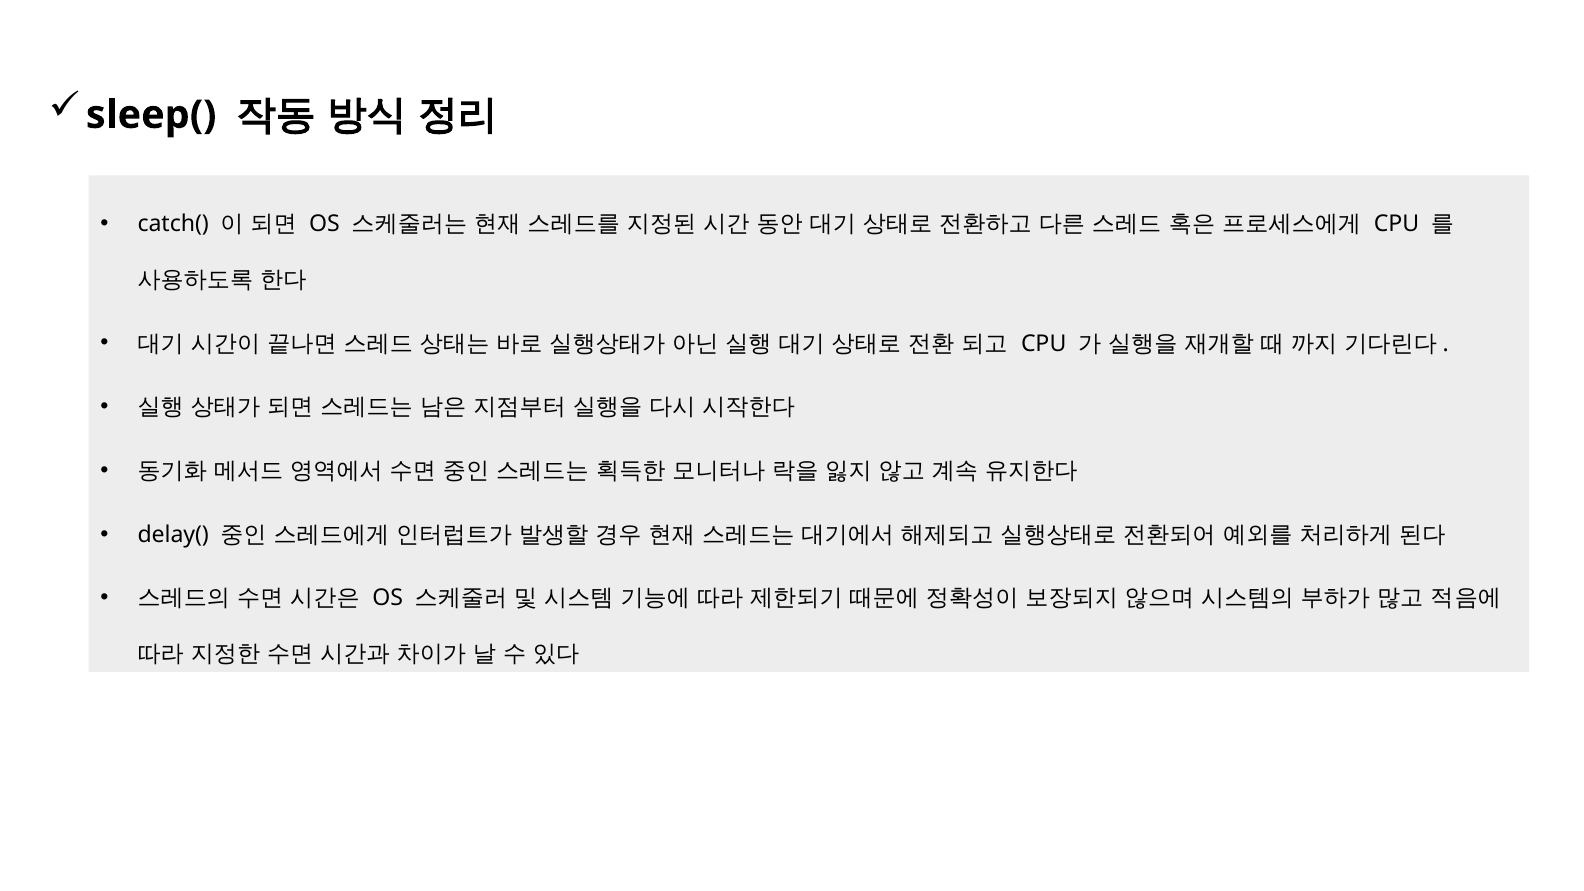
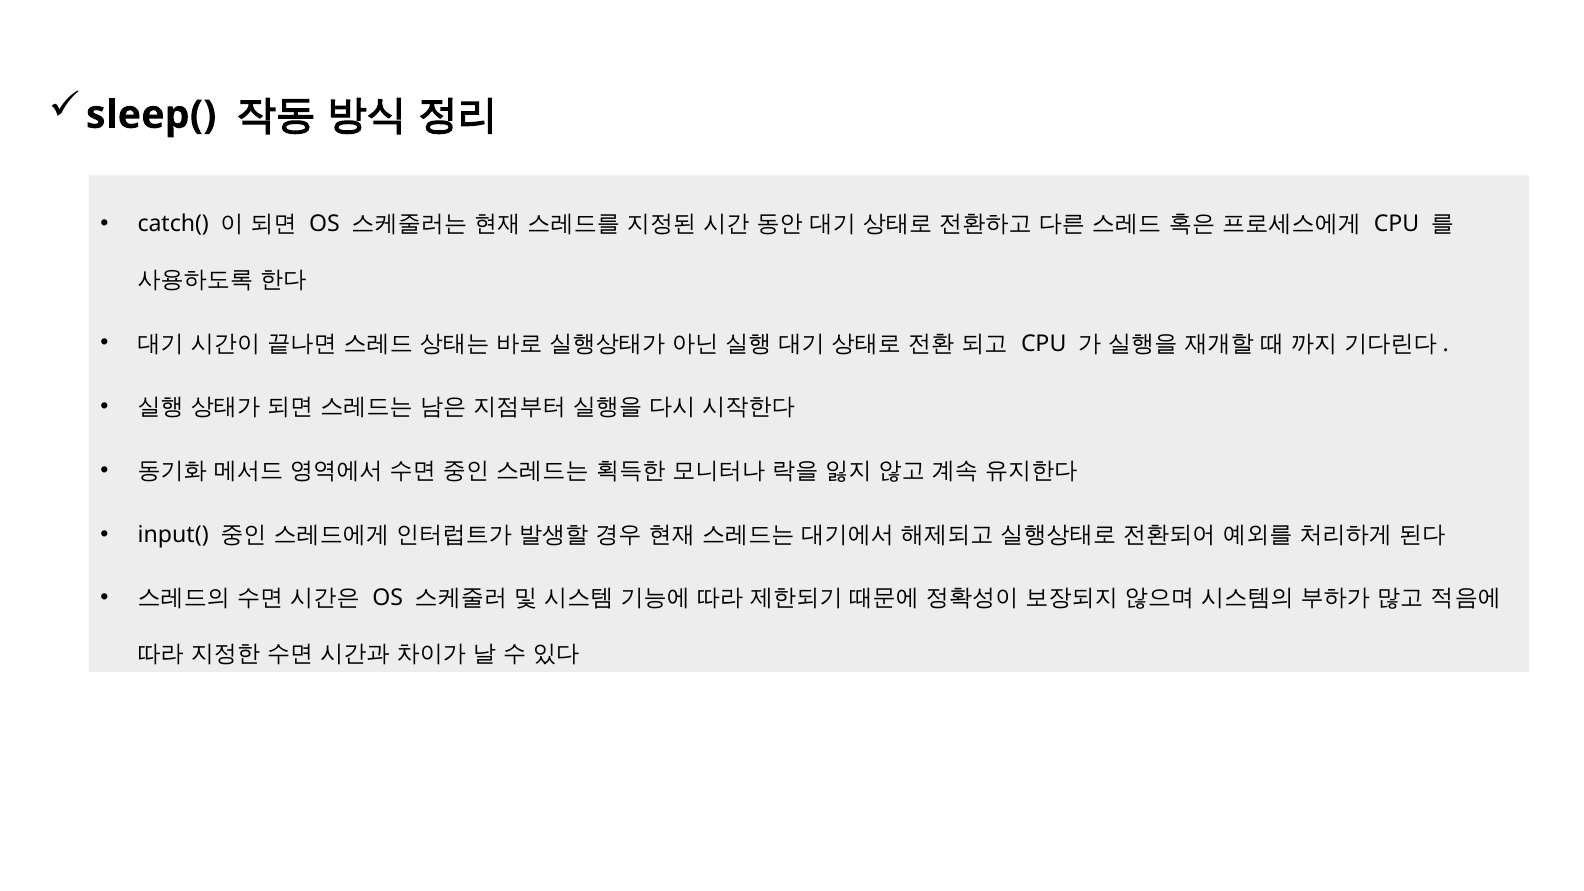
delay(: delay( -> input( (173, 535)
